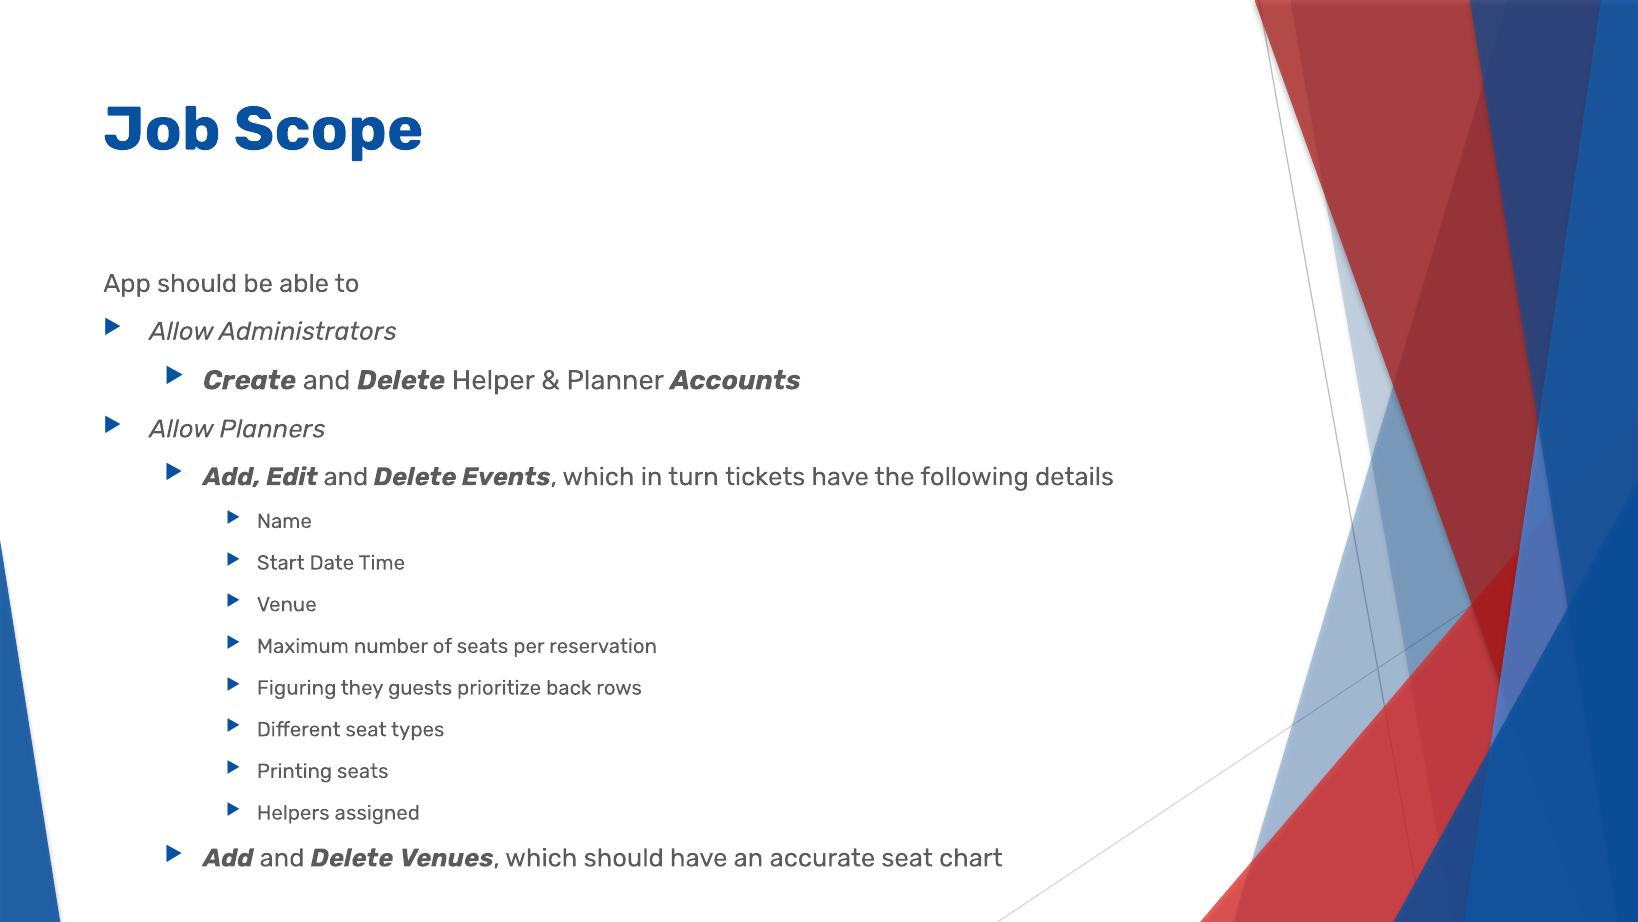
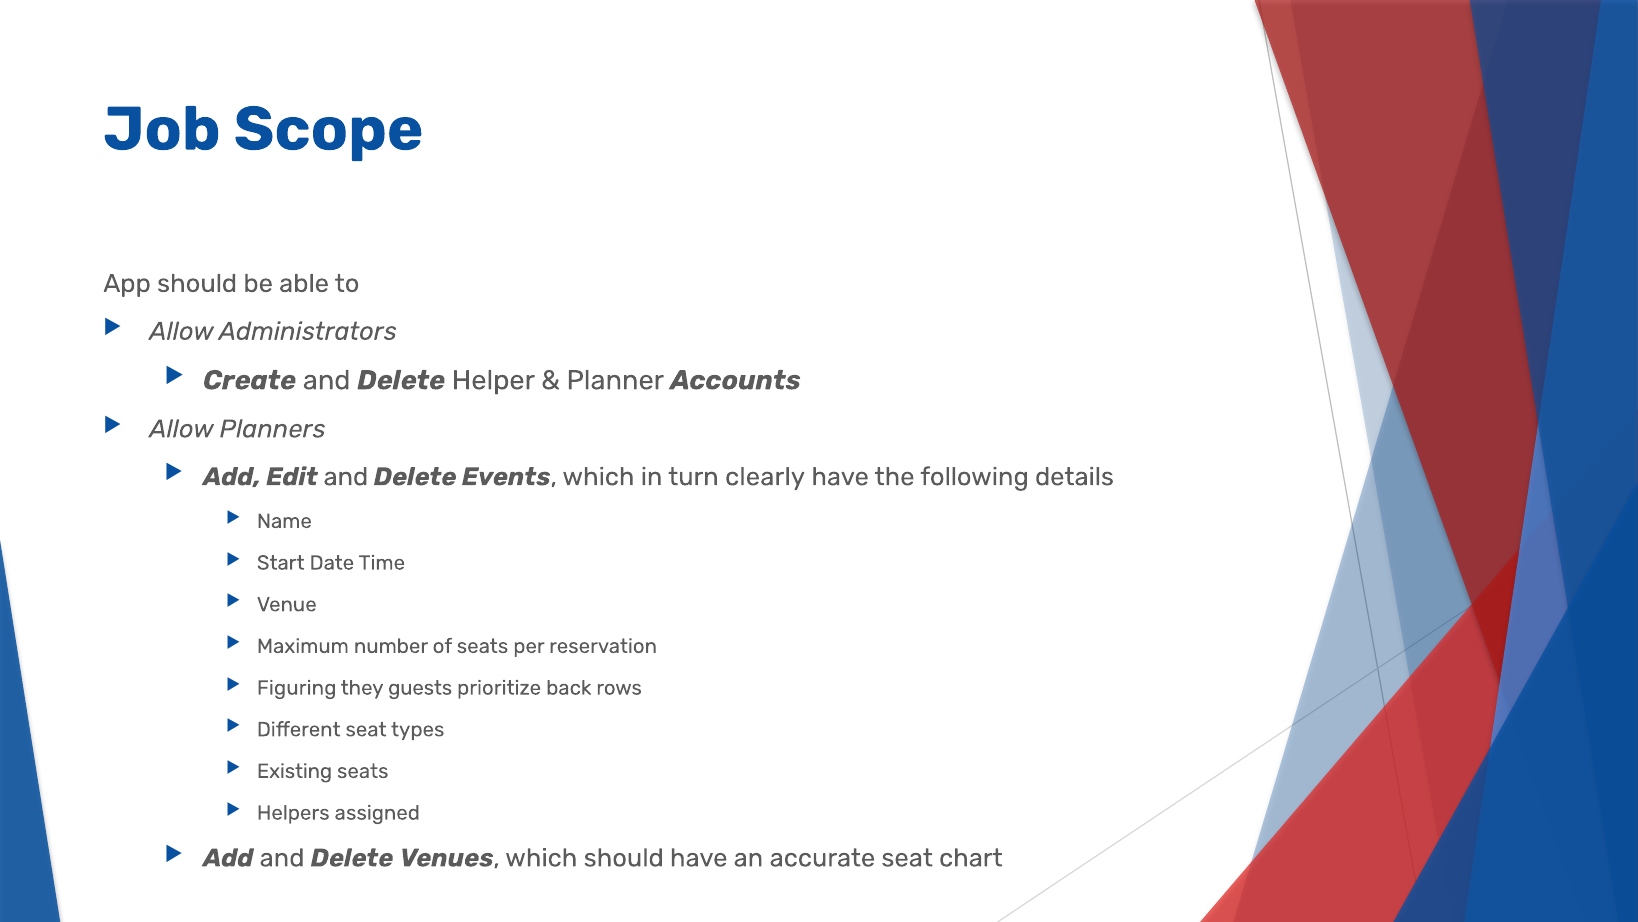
tickets: tickets -> clearly (765, 476)
Printing: Printing -> Existing (294, 771)
